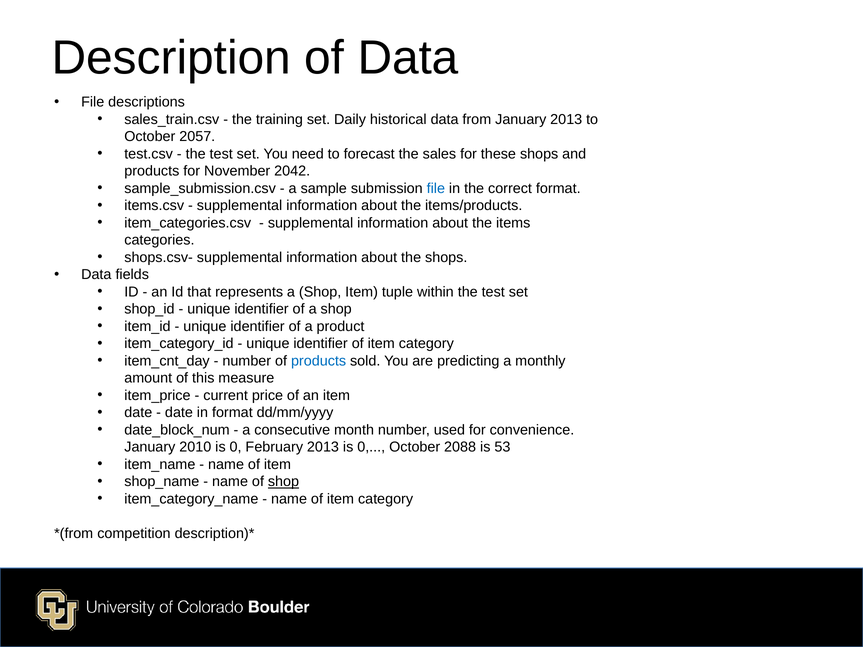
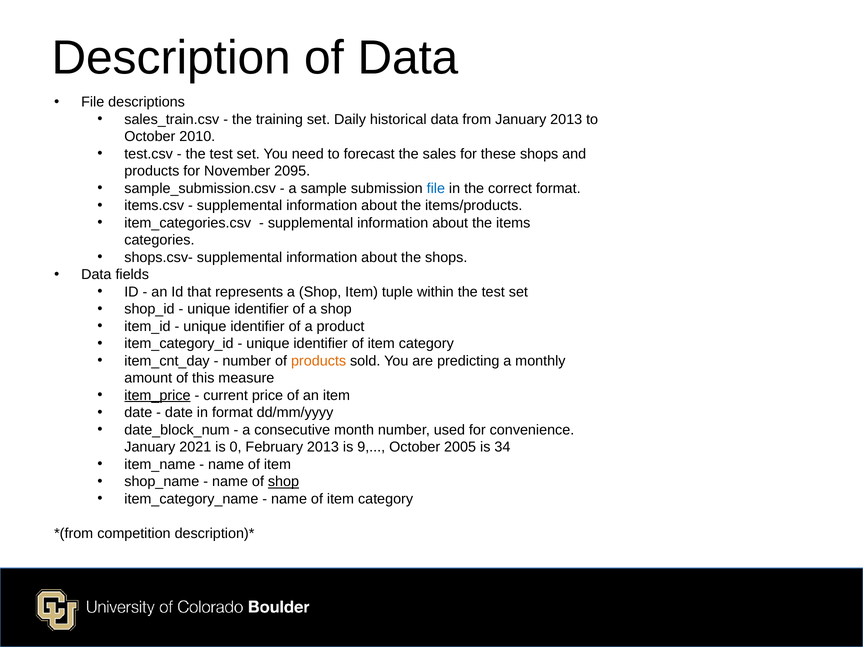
2057: 2057 -> 2010 (197, 137)
2042: 2042 -> 2095 (292, 171)
products colour: blue -> orange (319, 361)
item_price underline: none -> present (157, 396)
2010: 2010 -> 2021 (195, 447)
2013 is 0: 0 -> 9 (371, 447)
2088: 2088 -> 2005 (460, 447)
53: 53 -> 34 (502, 447)
